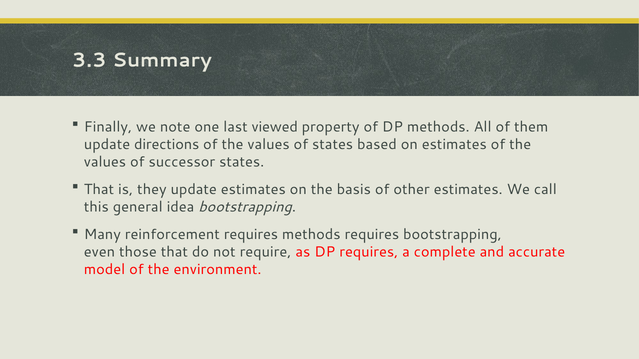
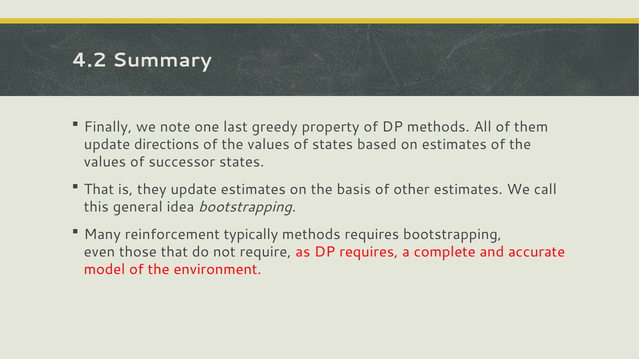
3.3: 3.3 -> 4.2 (89, 60)
viewed: viewed -> greedy (275, 127)
reinforcement requires: requires -> typically (251, 235)
